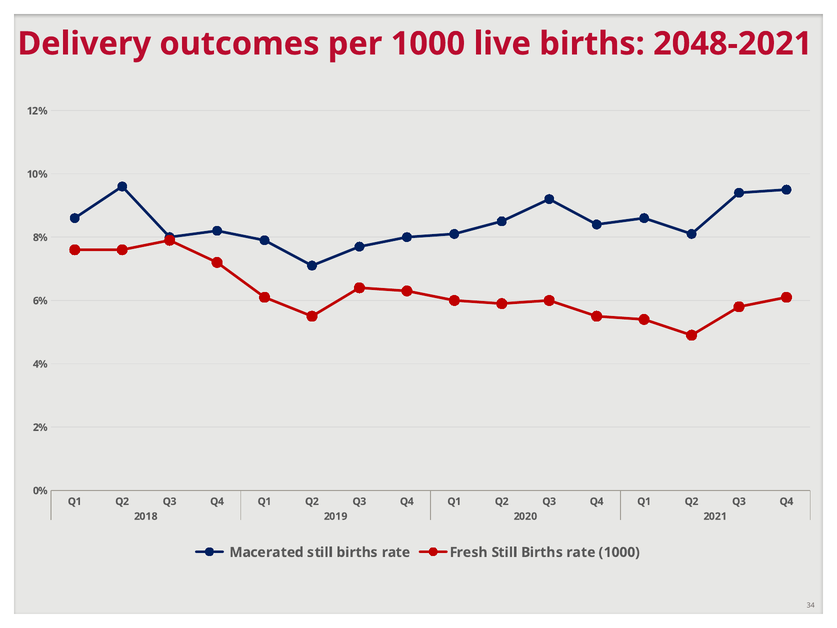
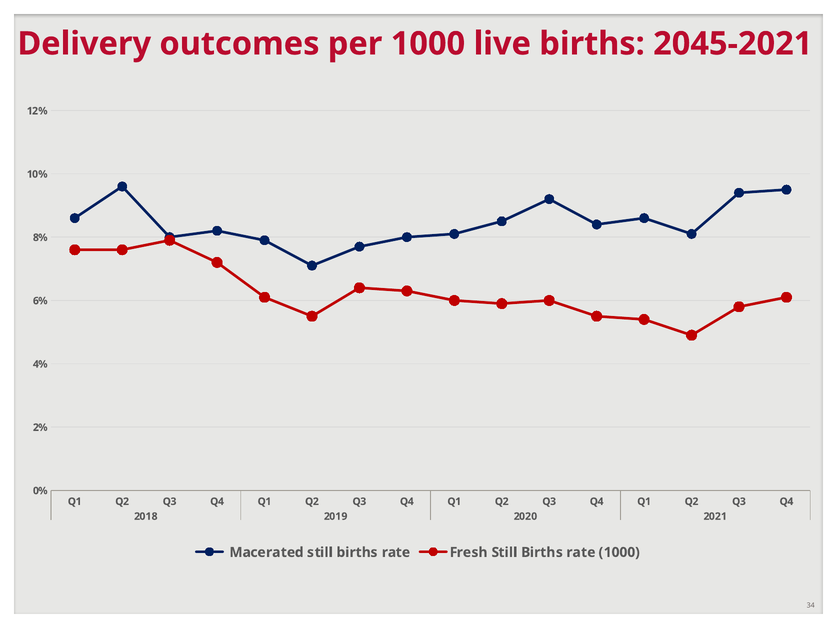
2048-2021: 2048-2021 -> 2045-2021 (733, 44)
